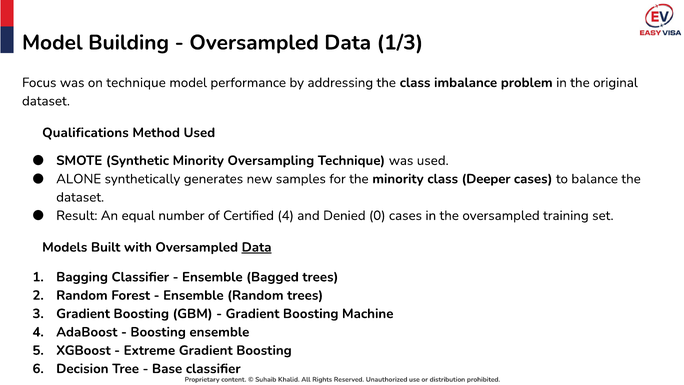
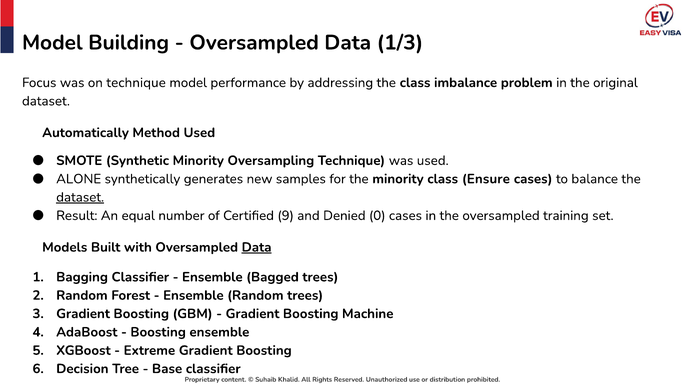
Qualifications: Qualifications -> Automatically (86, 133)
Deeper: Deeper -> Ensure (486, 179)
dataset underline: none -> present (80, 197)
Certified 4: 4 -> 9 (286, 215)
